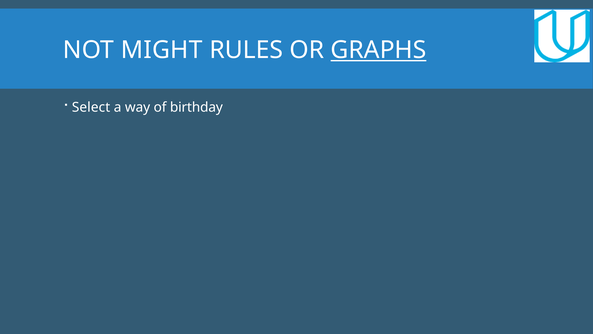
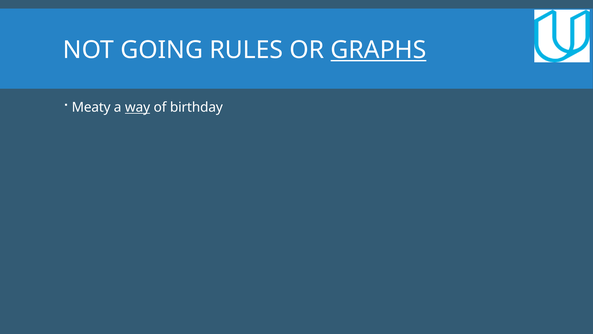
MIGHT: MIGHT -> GOING (162, 50)
Select: Select -> Meaty (91, 107)
way underline: none -> present (138, 107)
